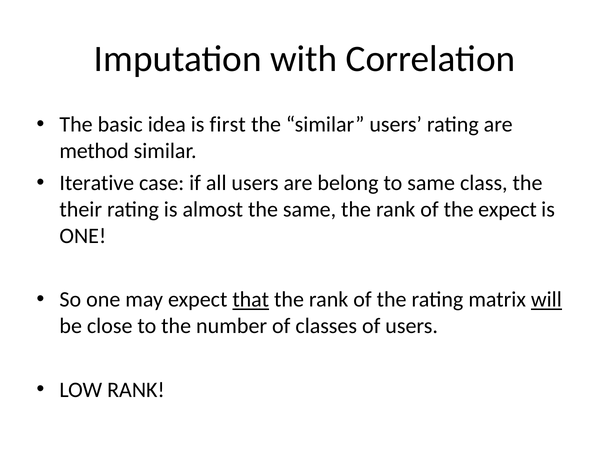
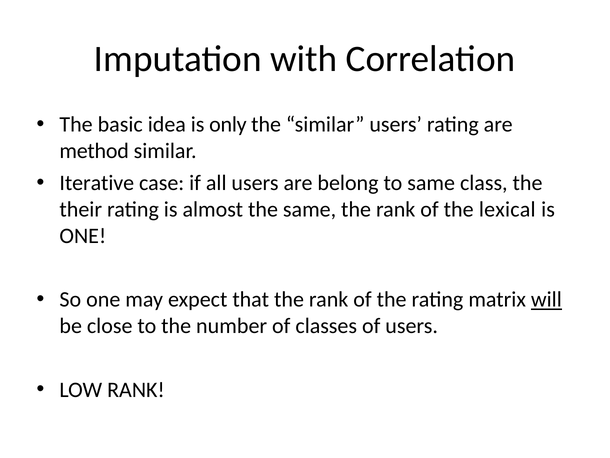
first: first -> only (228, 125)
the expect: expect -> lexical (507, 209)
that underline: present -> none (251, 299)
